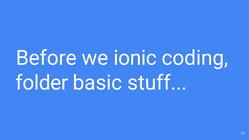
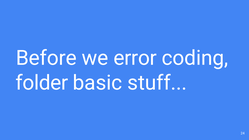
ionic: ionic -> error (135, 58)
